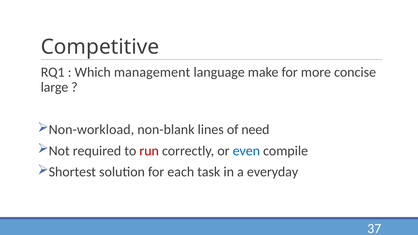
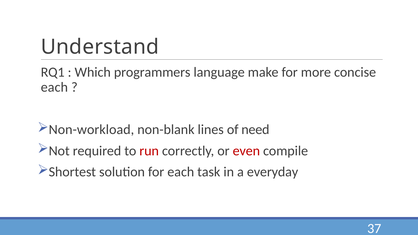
Competitive: Competitive -> Understand (100, 47)
management: management -> programmers (152, 72)
large: large -> each (54, 87)
even colour: blue -> red (246, 151)
